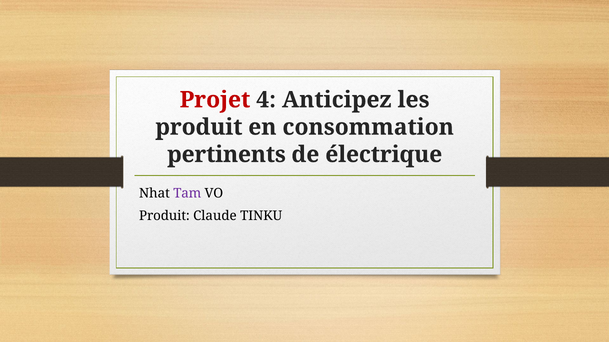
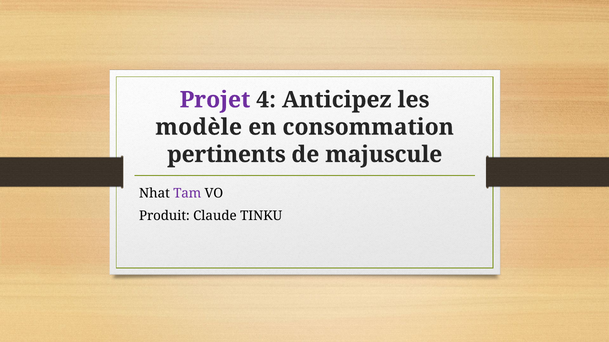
Projet colour: red -> purple (215, 100)
produit: produit -> modèle (199, 127)
électrique: électrique -> majuscule (384, 155)
